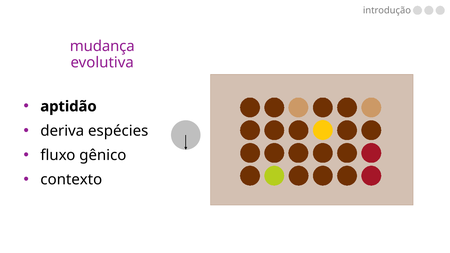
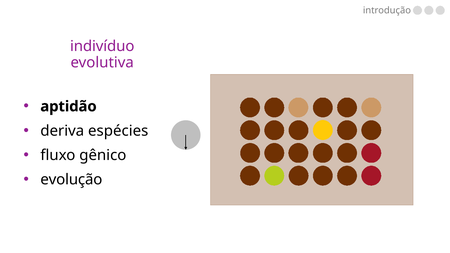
mudança: mudança -> indivíduo (102, 46)
contexto: contexto -> evolução (71, 180)
